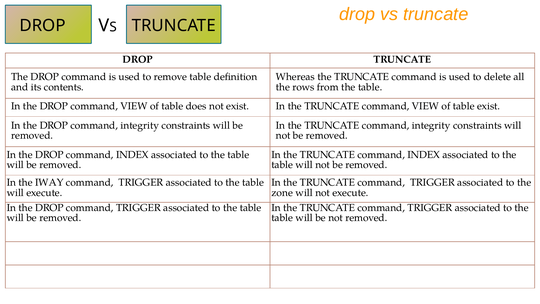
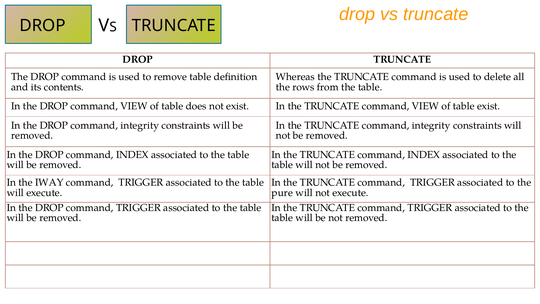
zone: zone -> pure (282, 193)
